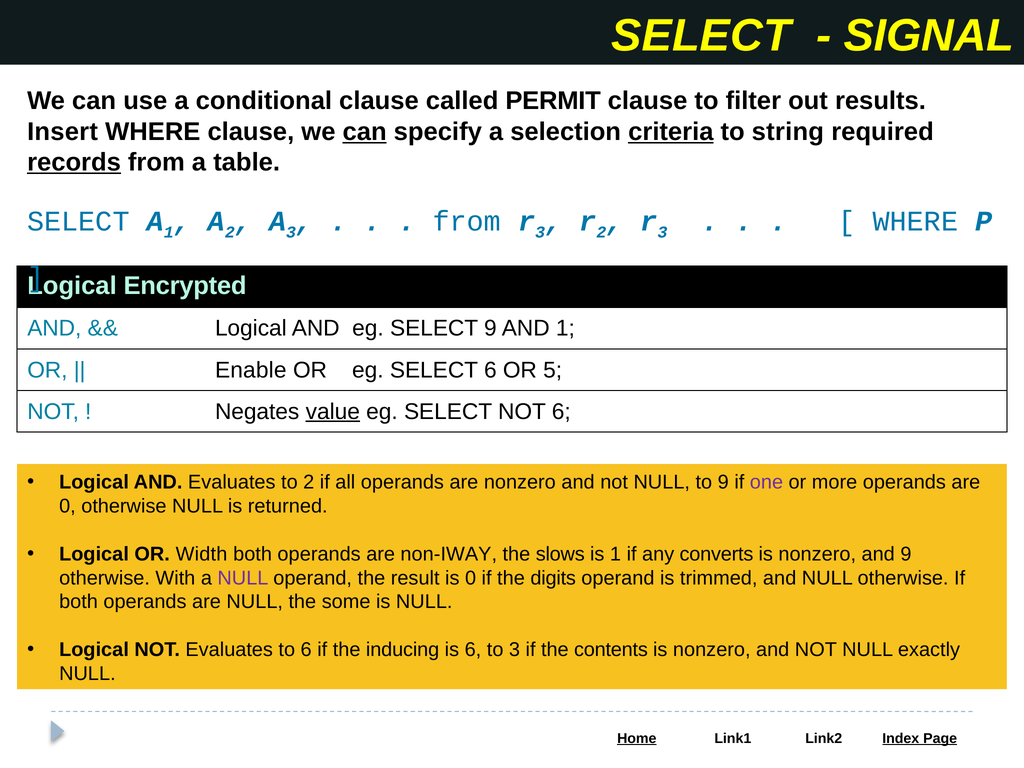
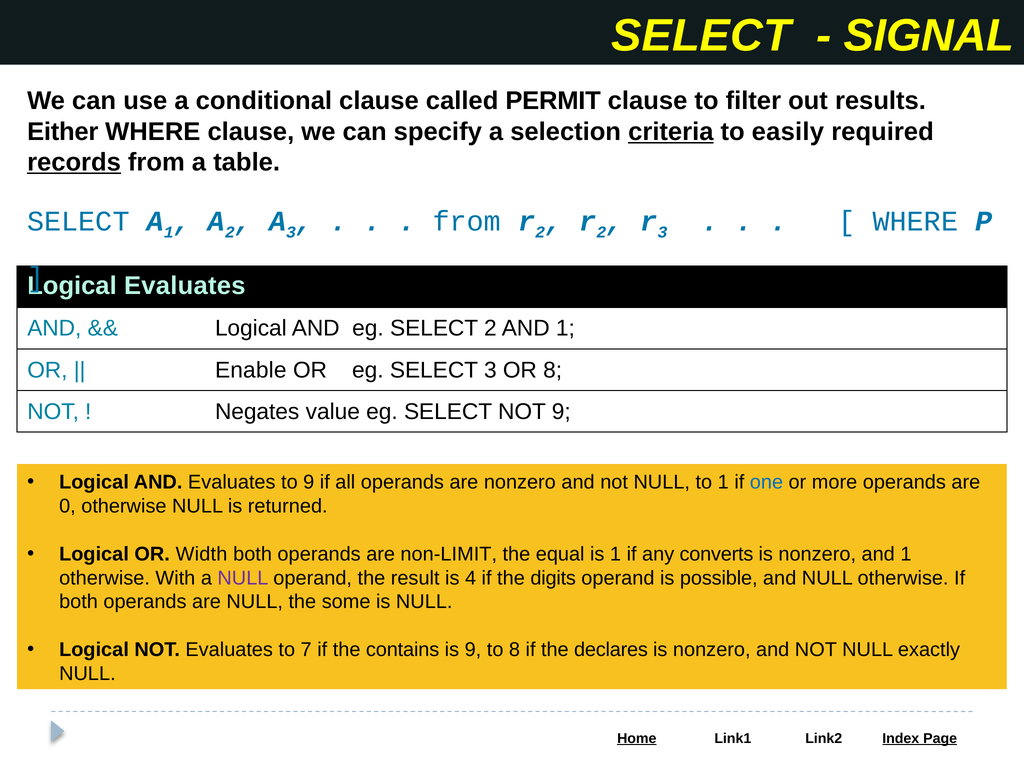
Insert: Insert -> Either (63, 132)
can underline: present -> none (365, 132)
string: string -> easily (788, 132)
3: 3 -> 2 (540, 232)
Encrypted: Encrypted -> Evaluates (185, 286)
SELECT 9: 9 -> 2 (490, 328)
SELECT 6: 6 -> 3 (490, 370)
OR 5: 5 -> 8 (553, 370)
value underline: present -> none (333, 412)
NOT 6: 6 -> 9 (561, 412)
to 2: 2 -> 9 (309, 482)
to 9: 9 -> 1 (723, 482)
one colour: purple -> blue (766, 482)
non-IWAY: non-IWAY -> non-LIMIT (449, 554)
slows: slows -> equal (560, 554)
nonzero and 9: 9 -> 1 (906, 554)
is 0: 0 -> 4 (471, 578)
trimmed: trimmed -> possible (719, 578)
to 6: 6 -> 7 (306, 650)
inducing: inducing -> contains (403, 650)
is 6: 6 -> 9 (473, 650)
to 3: 3 -> 8 (514, 650)
contents: contents -> declares (611, 650)
